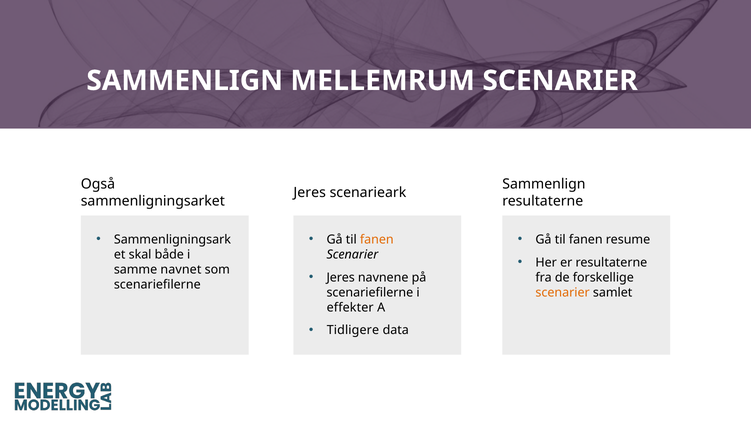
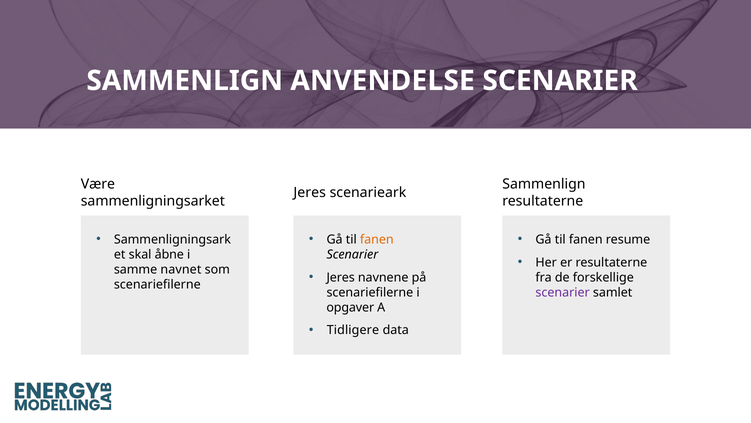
MELLEMRUM: MELLEMRUM -> ANVENDELSE (383, 81)
Også: Også -> Være (98, 184)
både: både -> åbne (169, 254)
scenarier colour: orange -> purple (563, 292)
effekter: effekter -> opgaver (350, 307)
